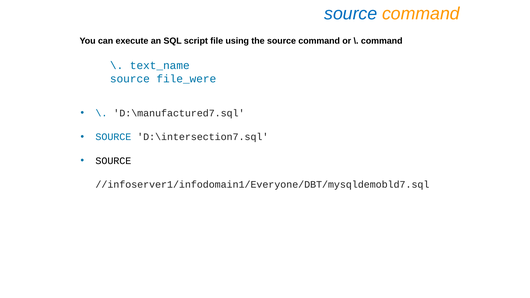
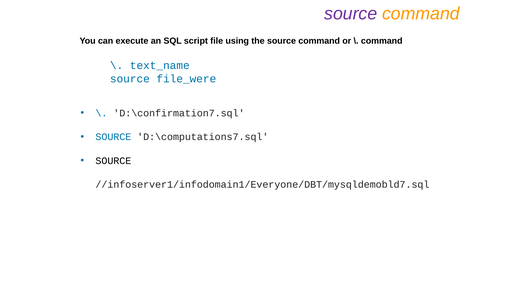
source colour: blue -> purple (351, 14)
D:\manufactured7.sql: D:\manufactured7.sql -> D:\confirmation7.sql (179, 113)
D:\intersection7.sql: D:\intersection7.sql -> D:\computations7.sql (203, 137)
